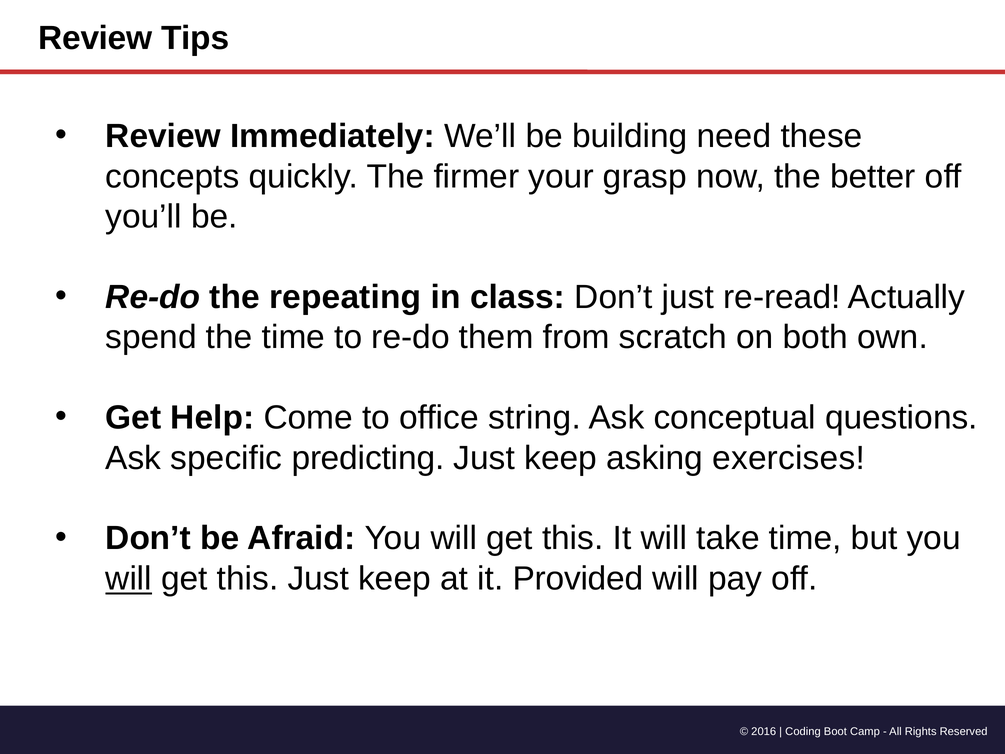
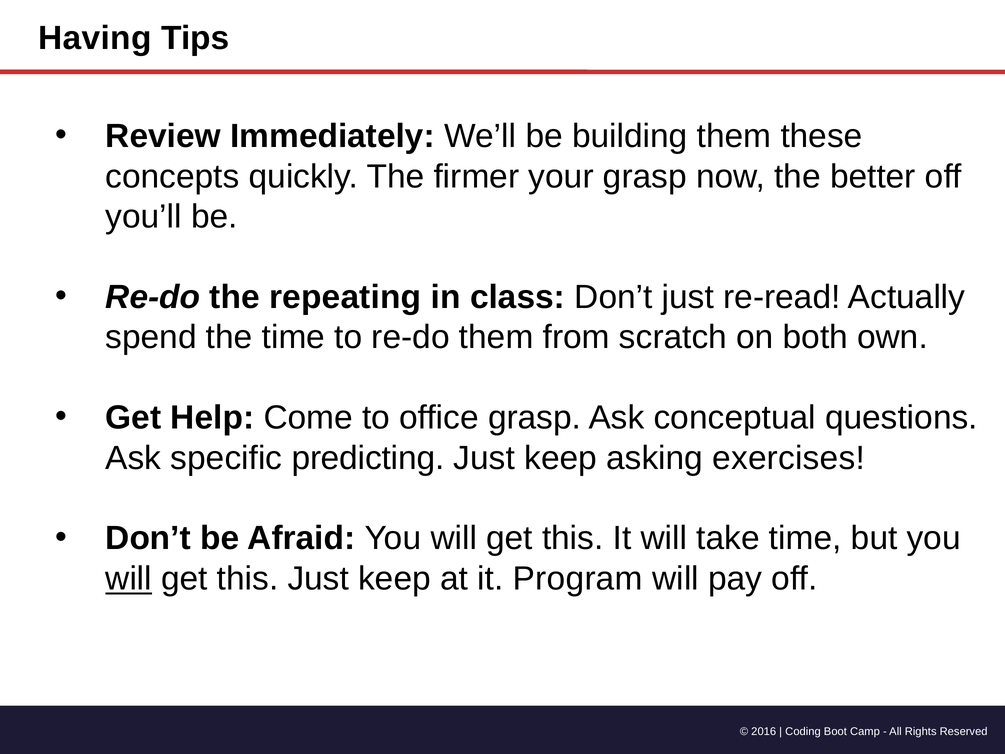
Review: Review -> Having (95, 38)
building need: need -> them (734, 136)
office string: string -> grasp (535, 418)
Provided: Provided -> Program (578, 578)
